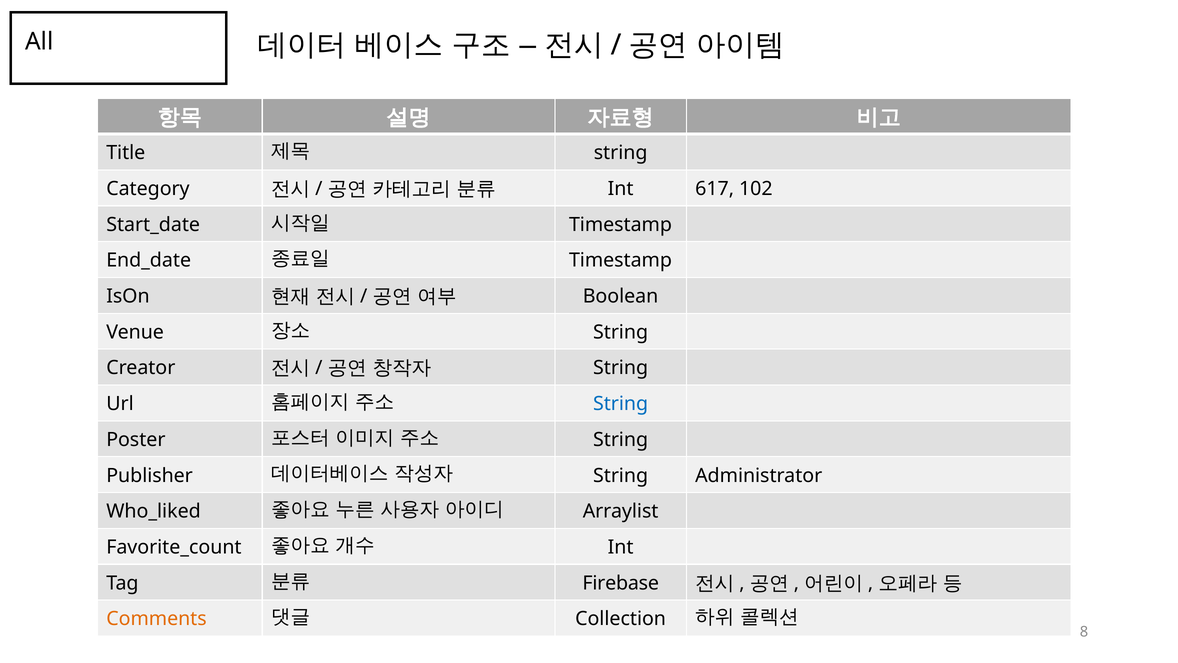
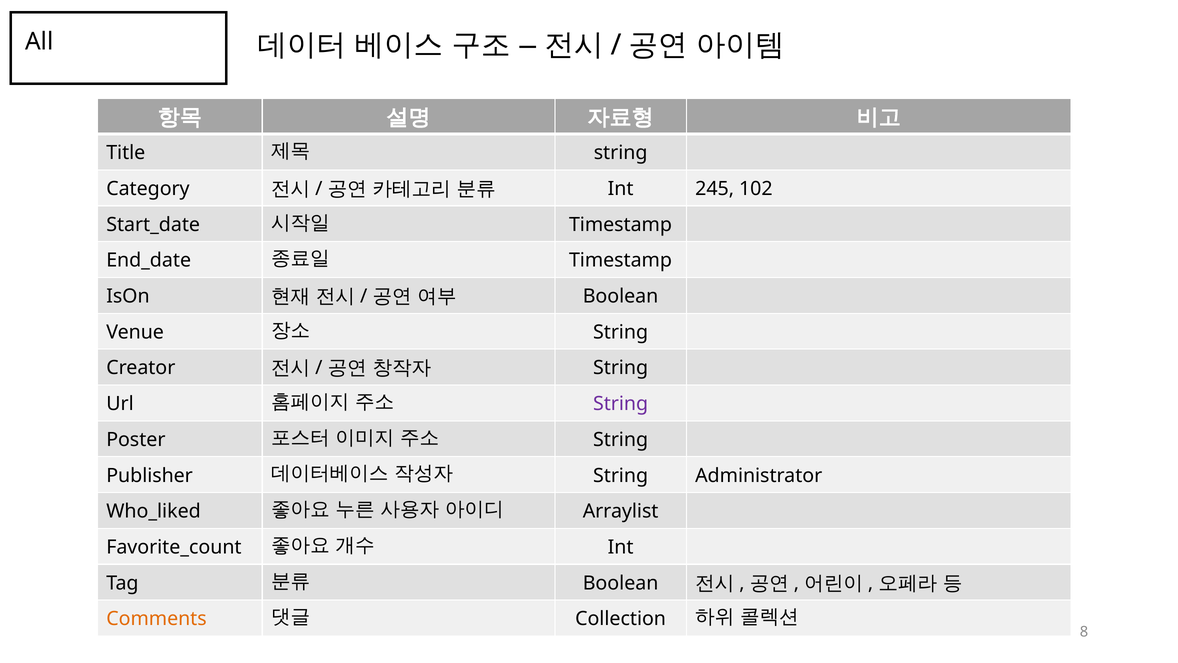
617: 617 -> 245 (715, 189)
String colour: blue -> purple (621, 404)
Firebase: Firebase -> Boolean (621, 583)
